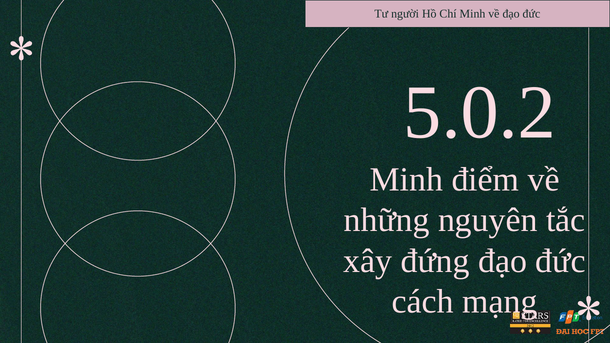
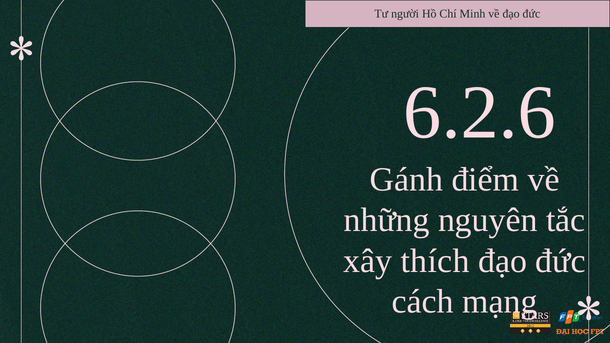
5.0.2: 5.0.2 -> 6.2.6 (480, 112)
Minh: Minh -> Gánh (406, 180)
đứng: đứng -> thích (435, 261)
